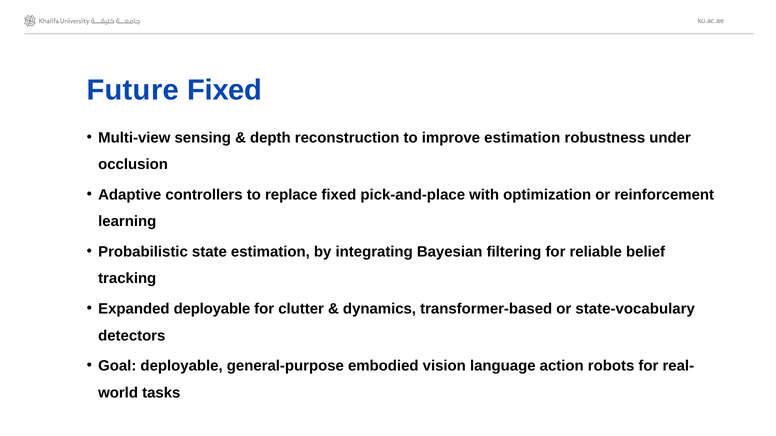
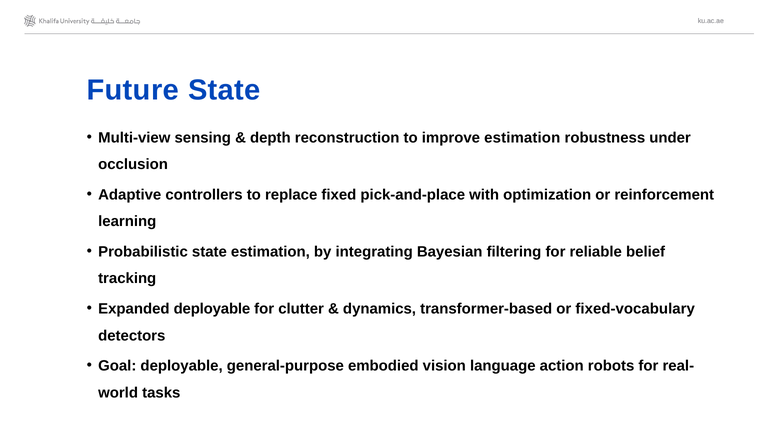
Future Fixed: Fixed -> State (224, 90)
state-vocabulary: state-vocabulary -> fixed-vocabulary (635, 309)
